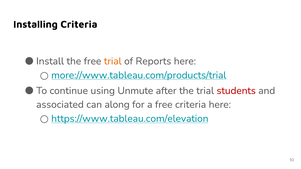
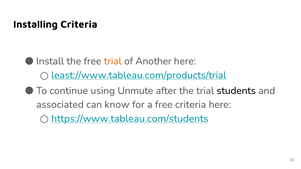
Reports: Reports -> Another (153, 61)
more://www.tableau.com/products/trial: more://www.tableau.com/products/trial -> least://www.tableau.com/products/trial (139, 75)
students colour: red -> black (236, 91)
along: along -> know (117, 105)
https://www.tableau.com/elevation: https://www.tableau.com/elevation -> https://www.tableau.com/students (130, 119)
